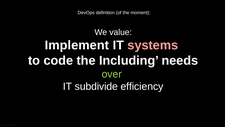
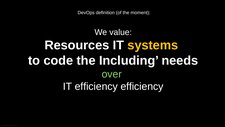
Implement: Implement -> Resources (77, 45)
systems colour: pink -> yellow (153, 45)
IT subdivide: subdivide -> efficiency (96, 86)
